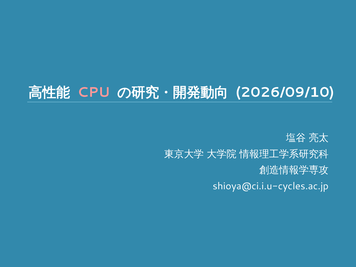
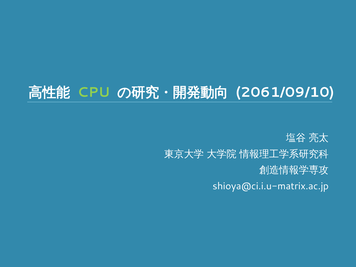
CPU colour: pink -> light green (94, 92)
2026/09/10: 2026/09/10 -> 2061/09/10 (285, 92)
shioya@ci.i.u-cycles.ac.jp: shioya@ci.i.u-cycles.ac.jp -> shioya@ci.i.u-matrix.ac.jp (271, 186)
